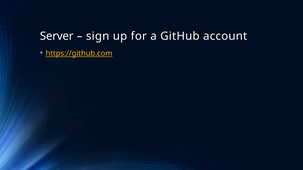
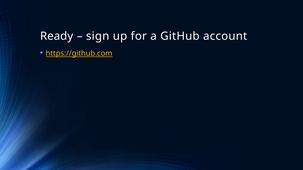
Server: Server -> Ready (57, 36)
